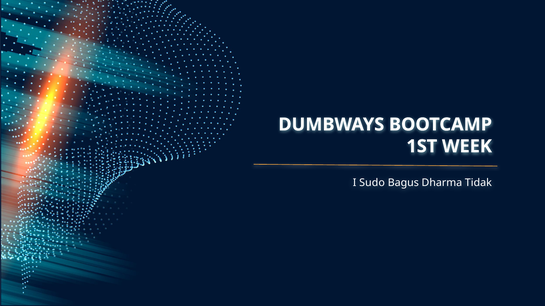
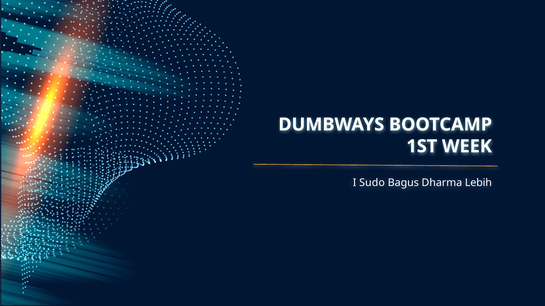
Tidak: Tidak -> Lebih (478, 183)
